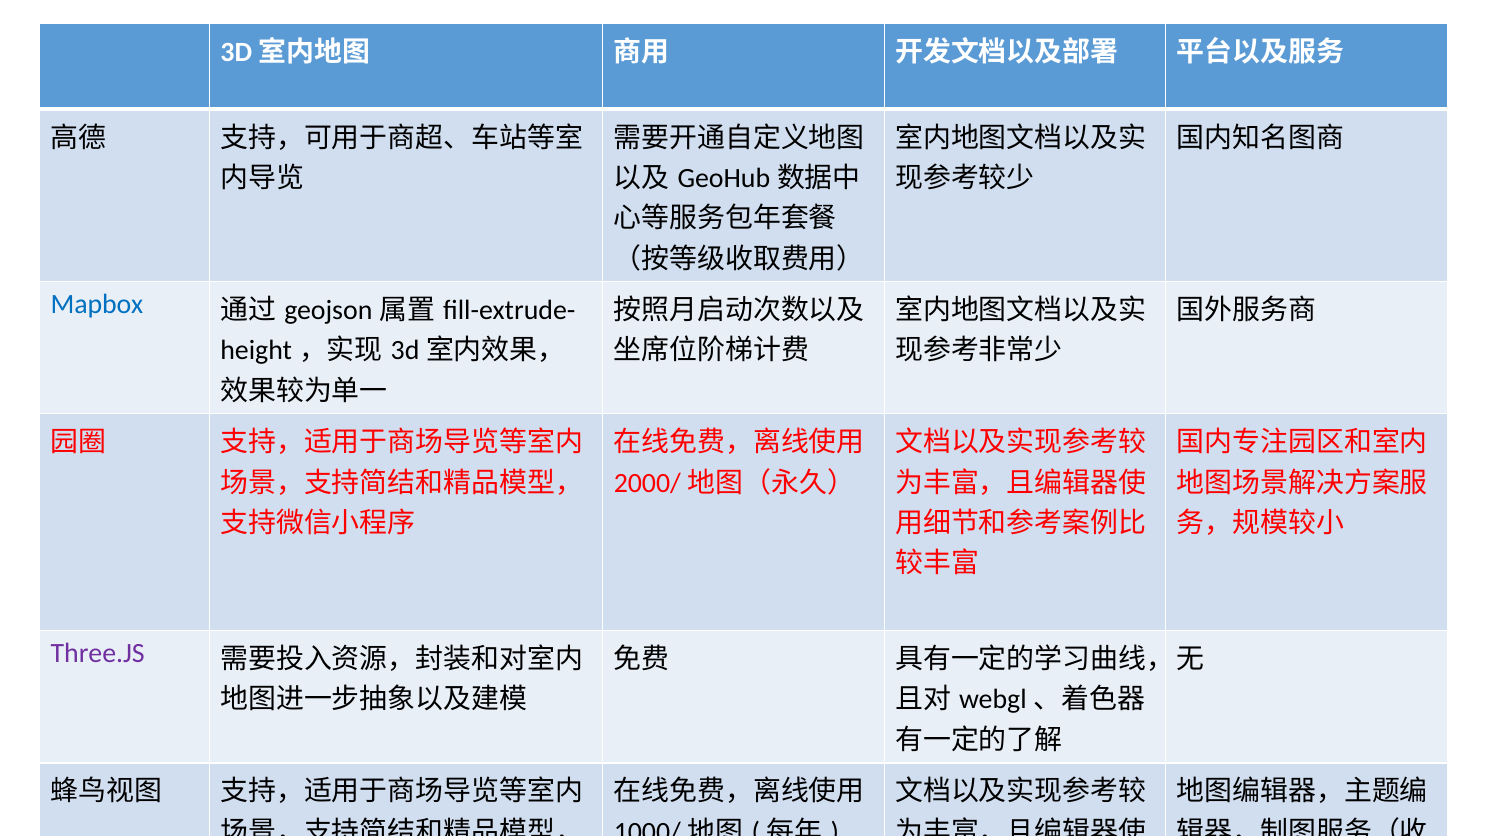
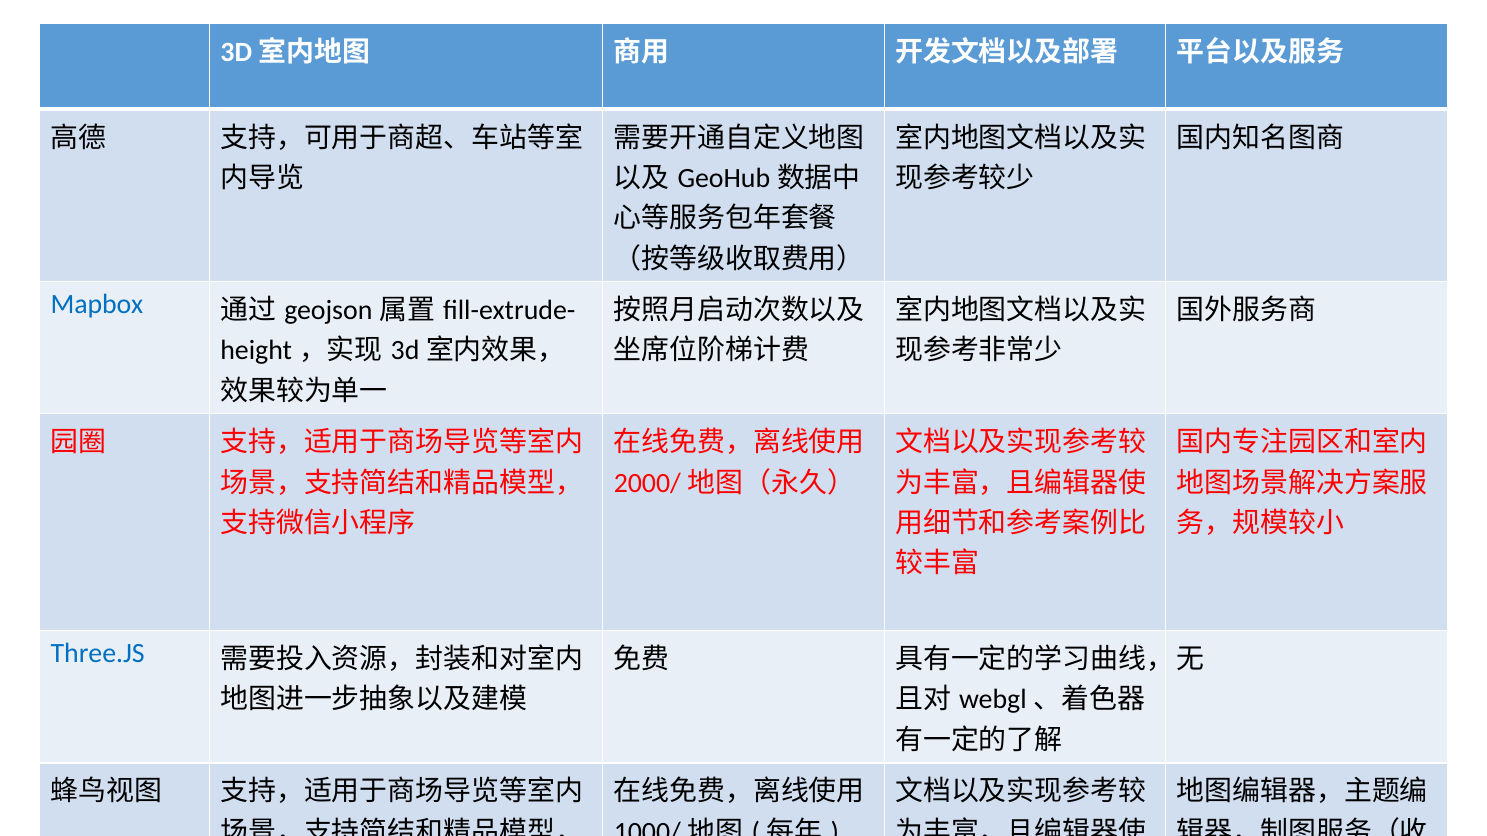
Three.JS colour: purple -> blue (98, 654)
